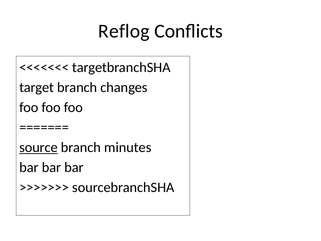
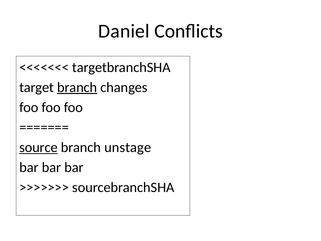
Reflog: Reflog -> Daniel (124, 31)
branch underline: none -> present (77, 87)
minutes: minutes -> unstage (128, 147)
